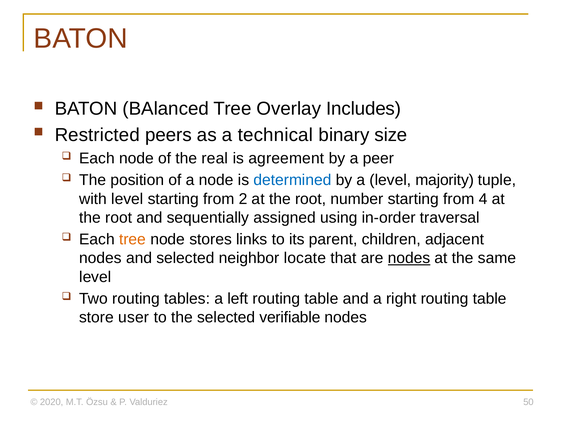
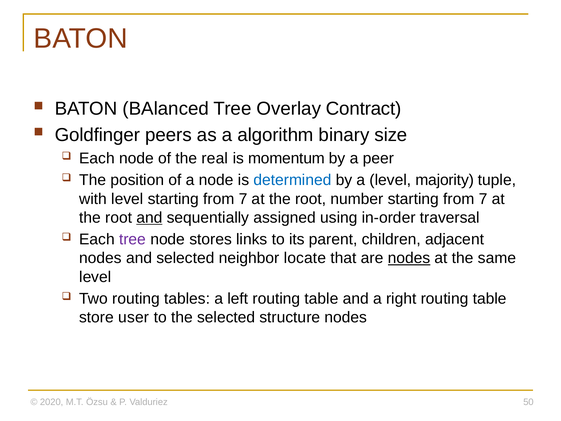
Includes: Includes -> Contract (364, 109)
Restricted: Restricted -> Goldfinger (97, 135)
technical: technical -> algorithm (276, 135)
agreement: agreement -> momentum (286, 158)
level starting from 2: 2 -> 7 (243, 199)
number starting from 4: 4 -> 7 (483, 199)
and underline: none -> present (149, 217)
tree colour: orange -> purple (133, 239)
verifiable: verifiable -> structure (290, 317)
